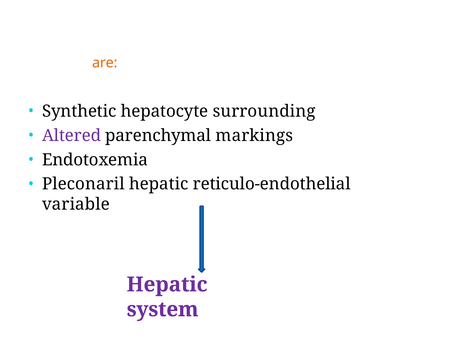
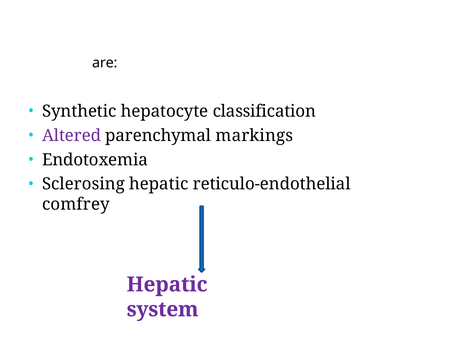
are colour: orange -> black (105, 63)
surrounding: surrounding -> classification (264, 111)
Pleconaril: Pleconaril -> Sclerosing (83, 184)
variable: variable -> comfrey (76, 204)
